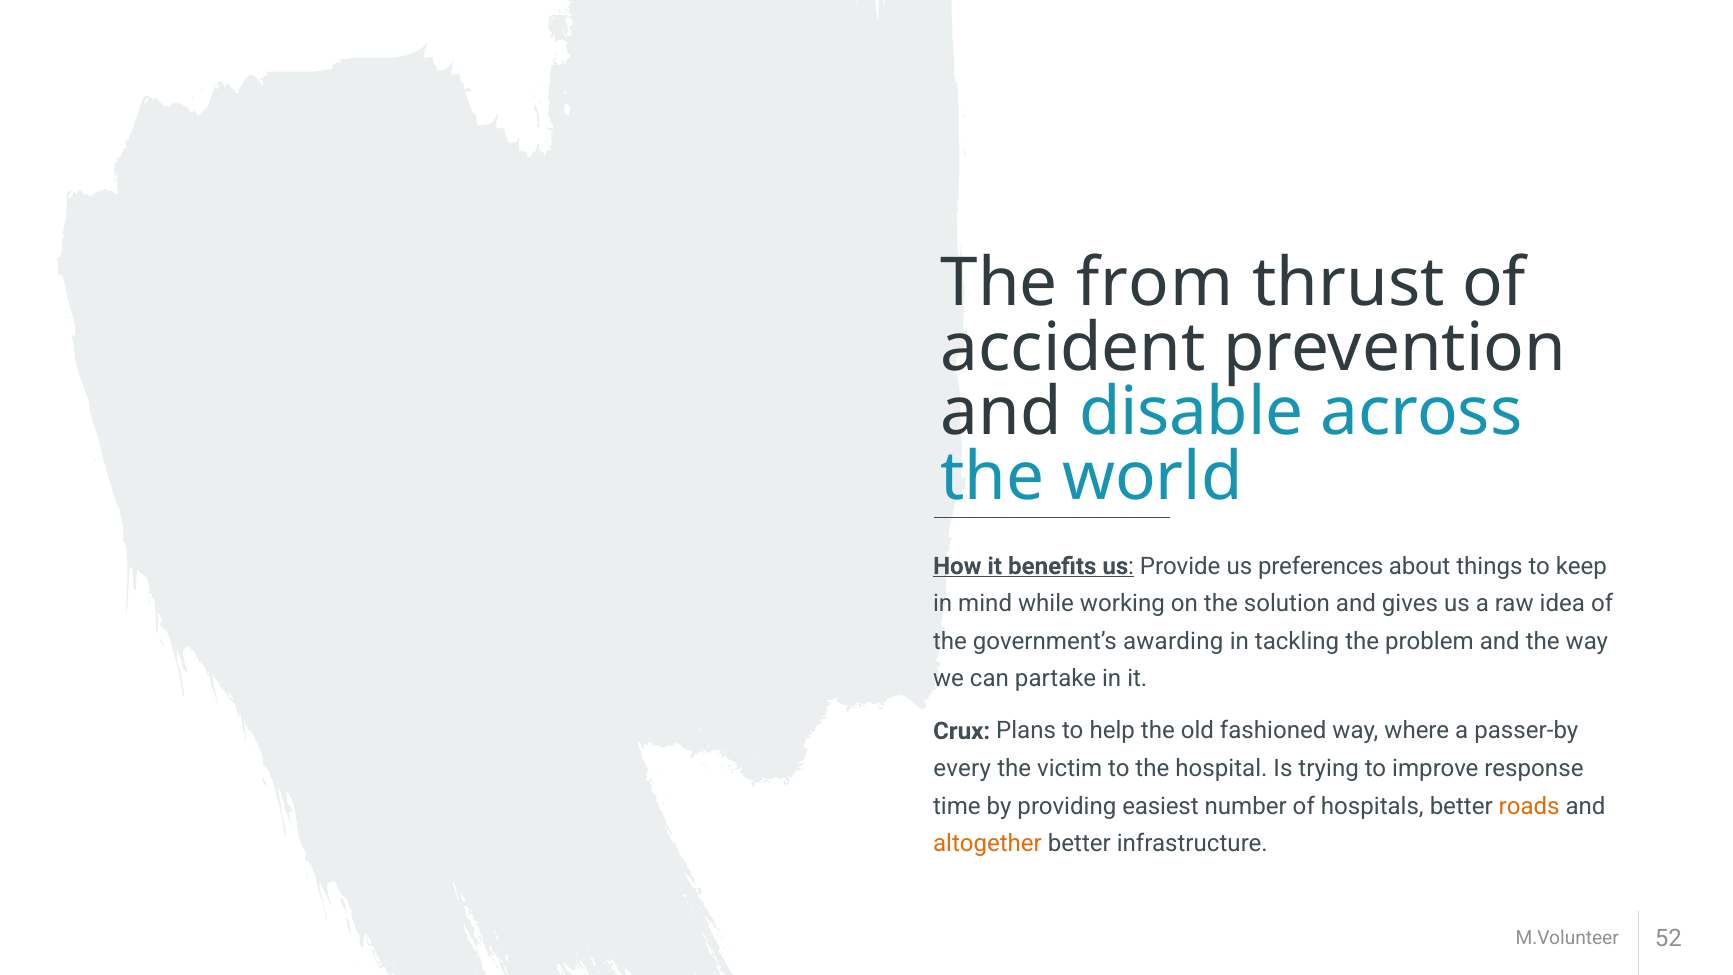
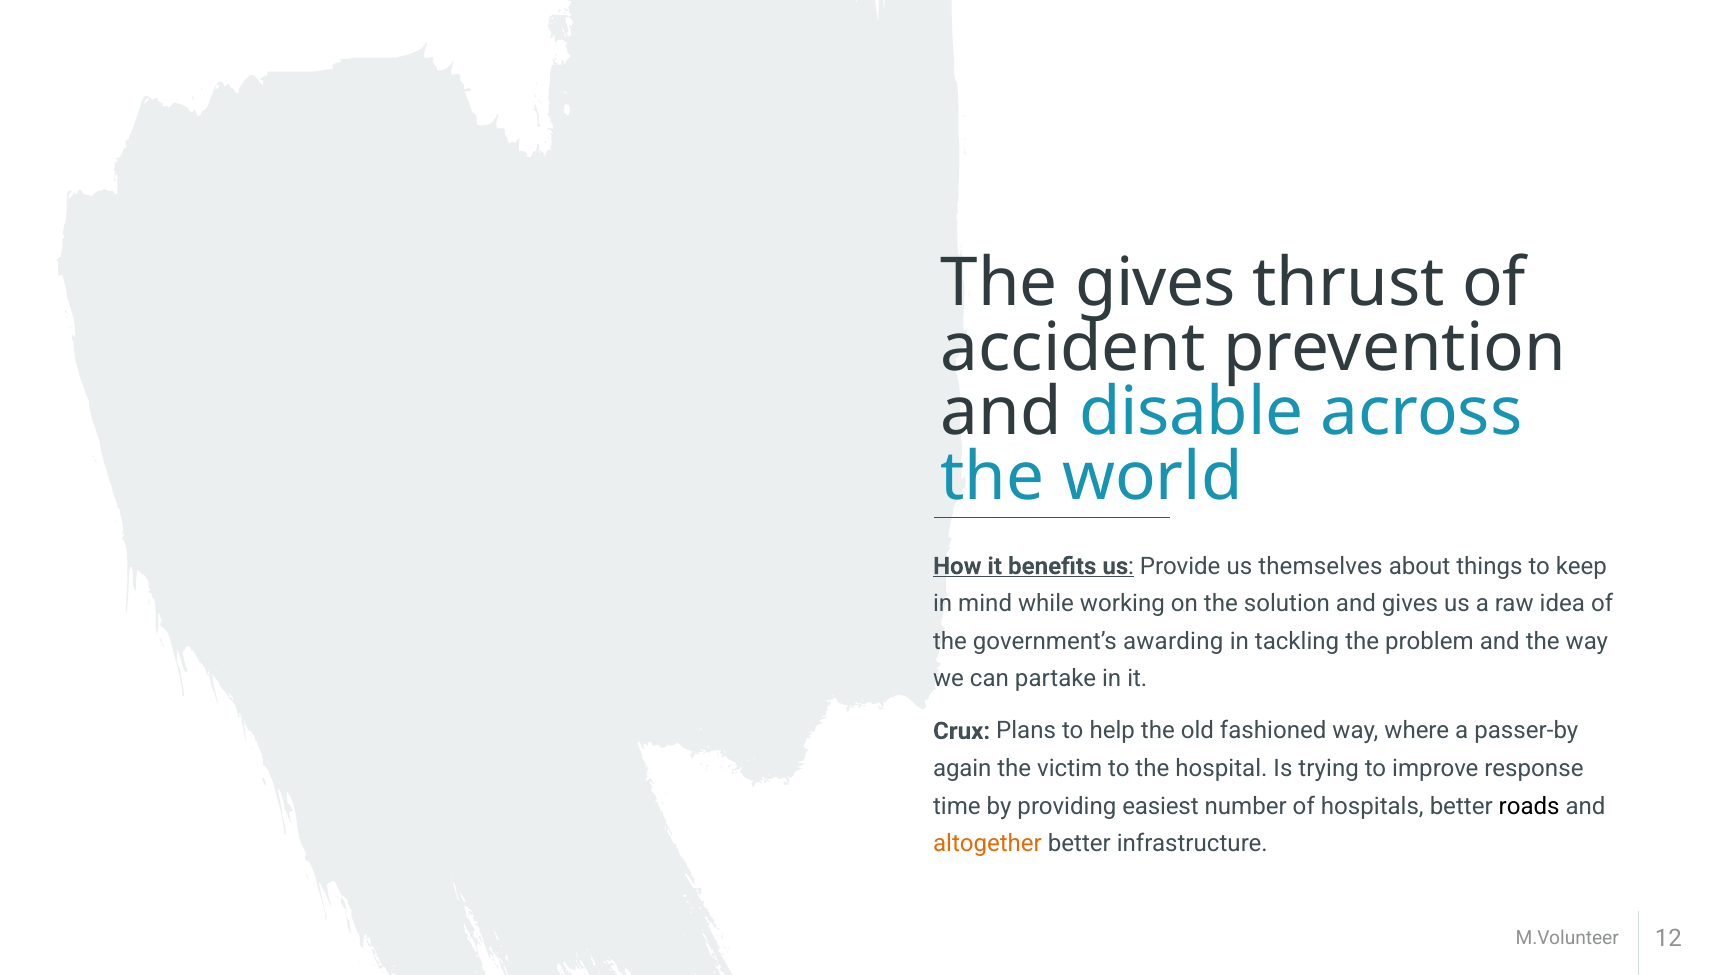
The from: from -> gives (1156, 283)
preferences: preferences -> themselves (1320, 566)
every: every -> again (962, 768)
roads colour: orange -> black (1529, 806)
52: 52 -> 12 (1668, 938)
